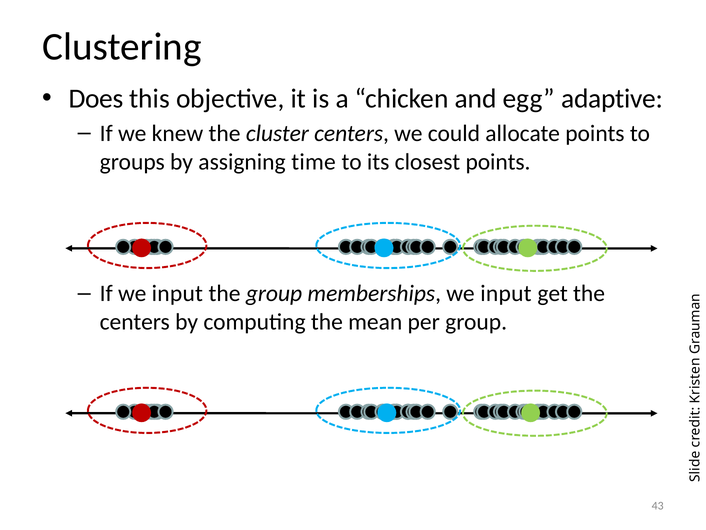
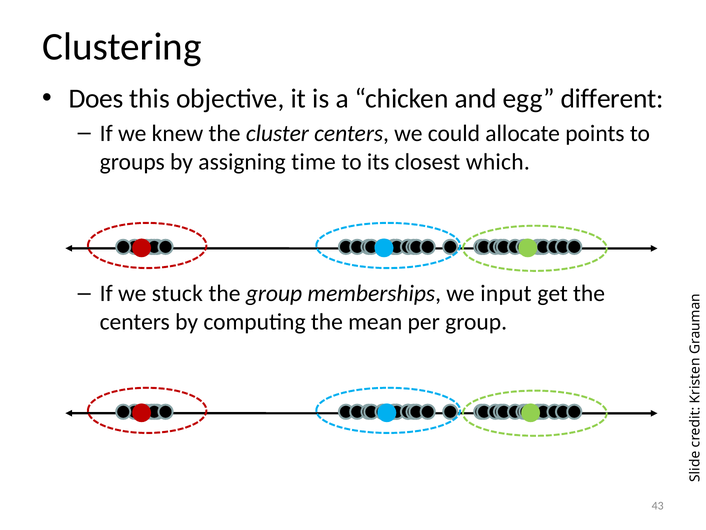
adaptive: adaptive -> different (612, 98)
closest points: points -> which (498, 162)
If we input: input -> stuck (177, 293)
